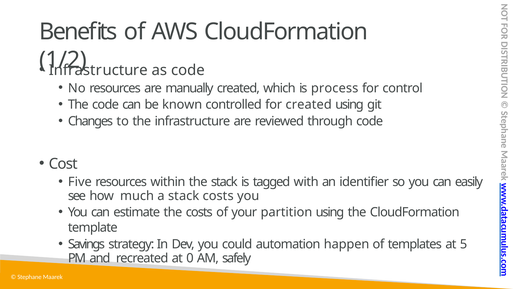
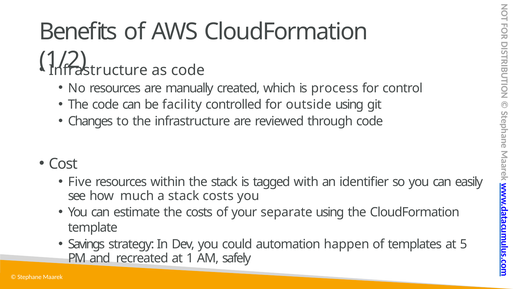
known: known -> facility (182, 105)
for created: created -> outside (309, 105)
partition: partition -> separate (286, 212)
0: 0 -> 1 (190, 258)
